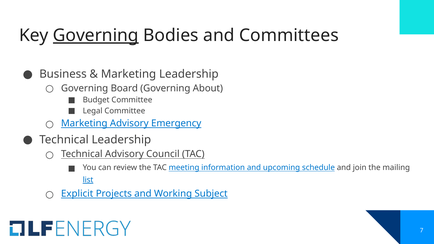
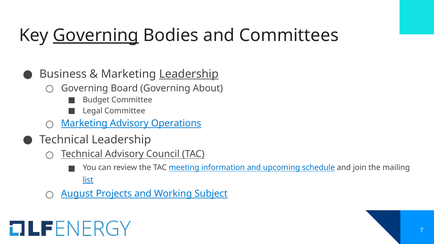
Leadership underline: none -> present (189, 74)
Emergency: Emergency -> Operations (176, 123)
Explicit: Explicit -> August (77, 194)
